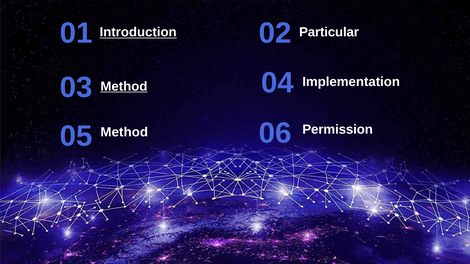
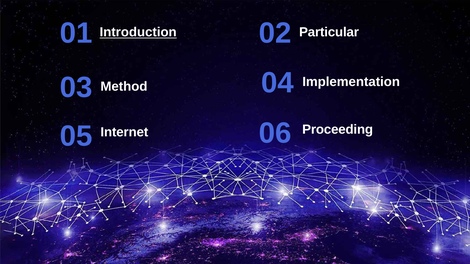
Method underline: present -> none (124, 87)
Permission: Permission -> Proceeding (338, 130)
Method: Method -> Internet (124, 132)
